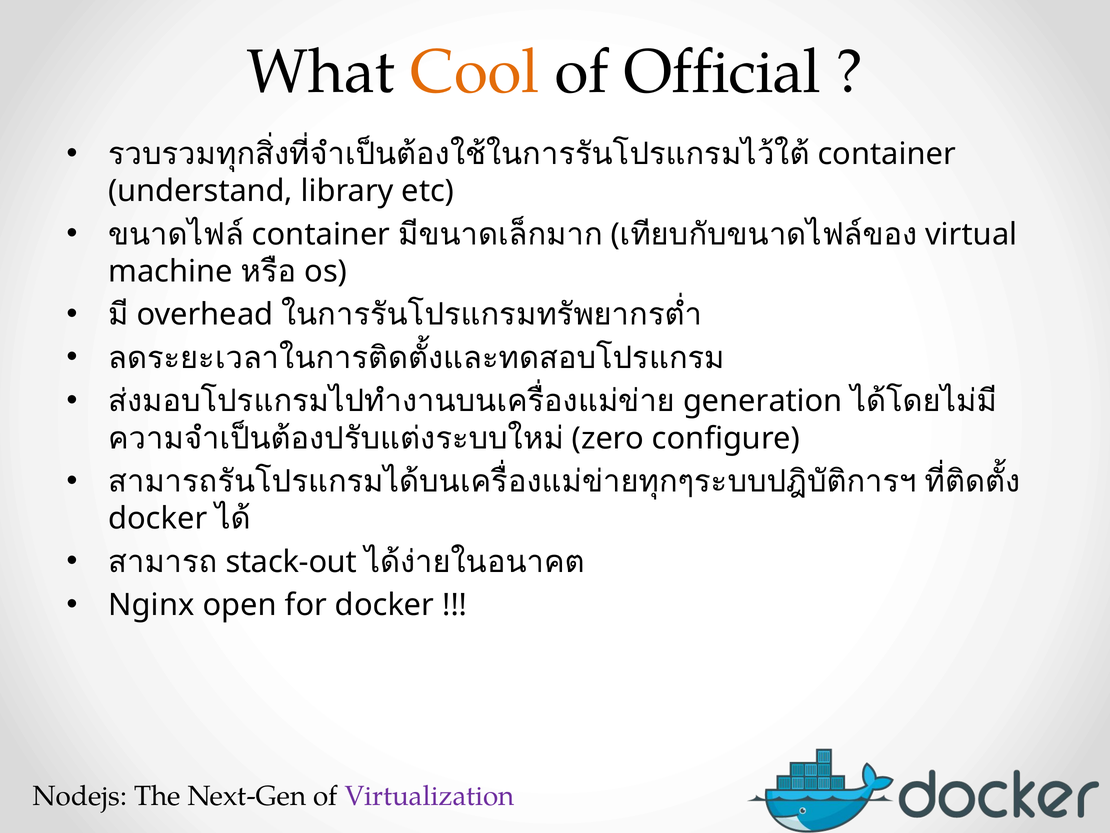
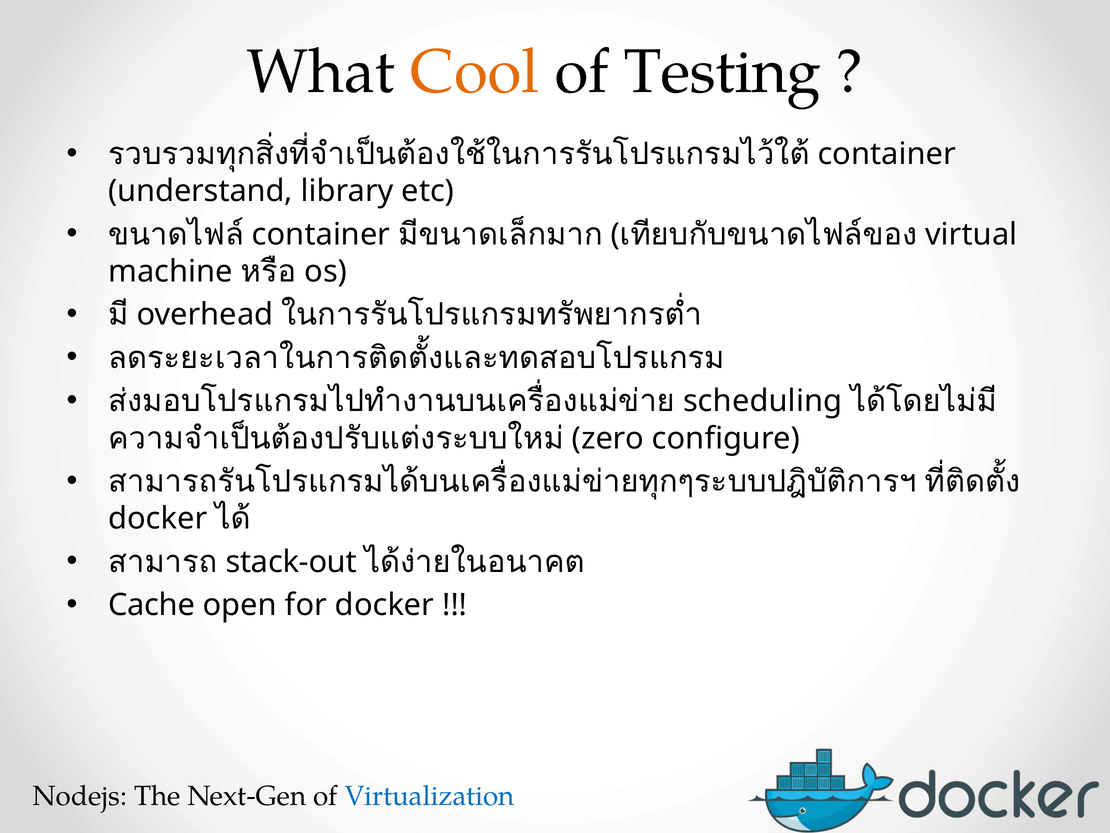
Official: Official -> Testing (722, 72)
generation: generation -> scheduling (763, 401)
Nginx: Nginx -> Cache (152, 605)
Virtualization colour: purple -> blue (430, 796)
